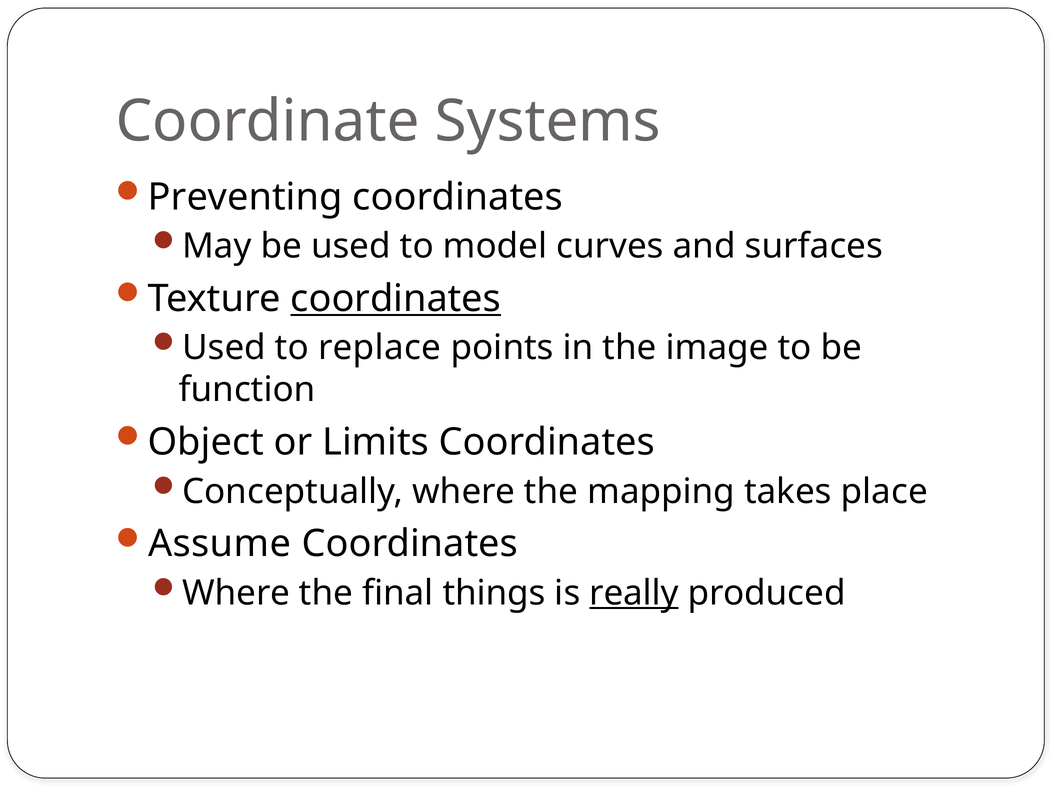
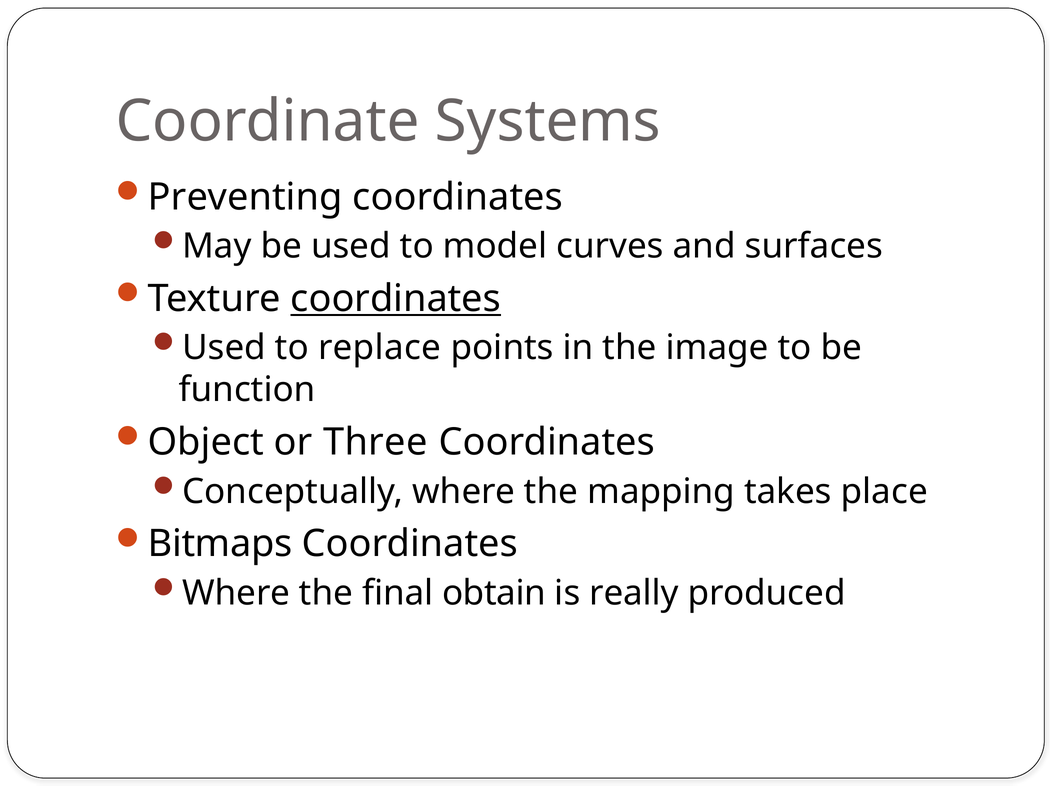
Limits: Limits -> Three (375, 442)
Assume: Assume -> Bitmaps (220, 544)
things: things -> obtain (494, 593)
really underline: present -> none (634, 593)
